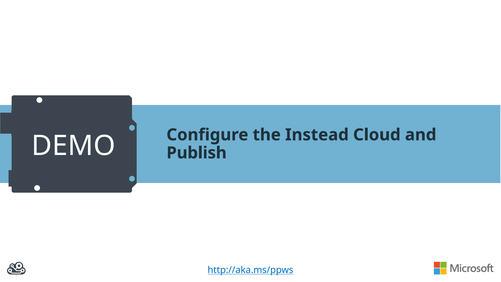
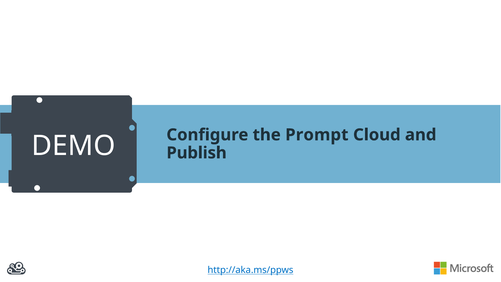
Instead: Instead -> Prompt (317, 135)
